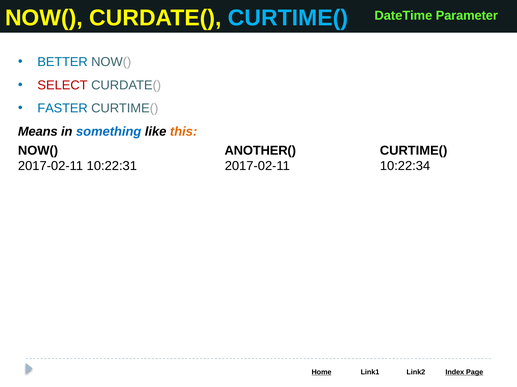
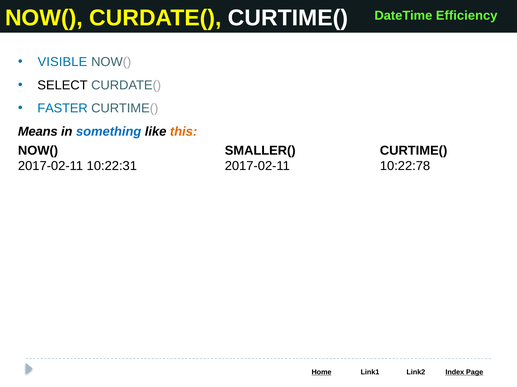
CURTIME( colour: light blue -> white (288, 18)
Parameter: Parameter -> Efficiency (467, 15)
BETTER: BETTER -> VISIBLE (62, 62)
SELECT colour: red -> black (63, 85)
ANOTHER(: ANOTHER( -> SMALLER( (260, 151)
10:22:34: 10:22:34 -> 10:22:78 (405, 166)
